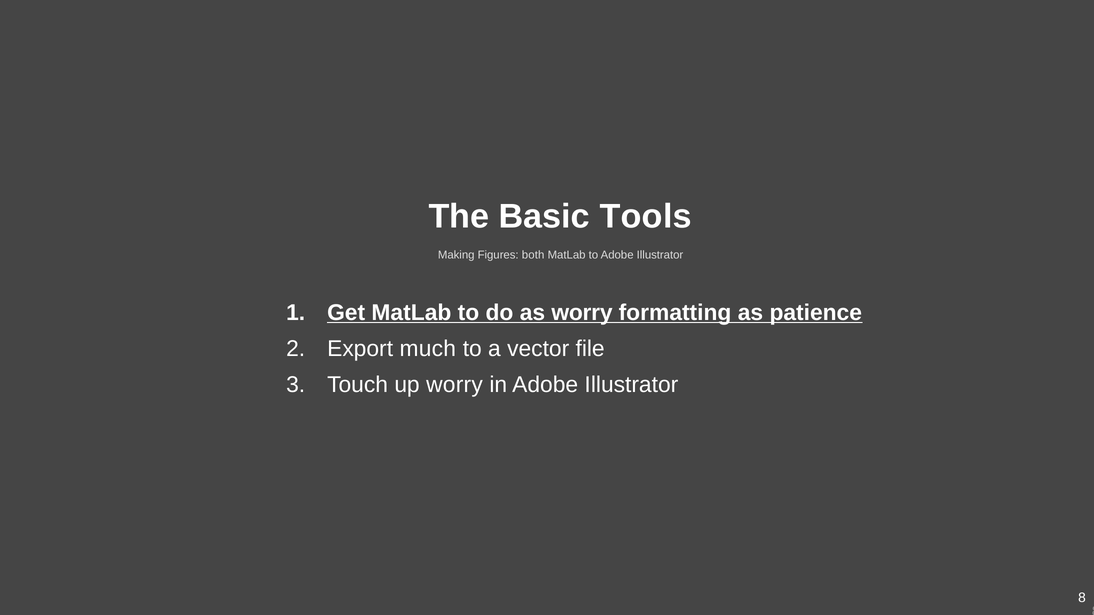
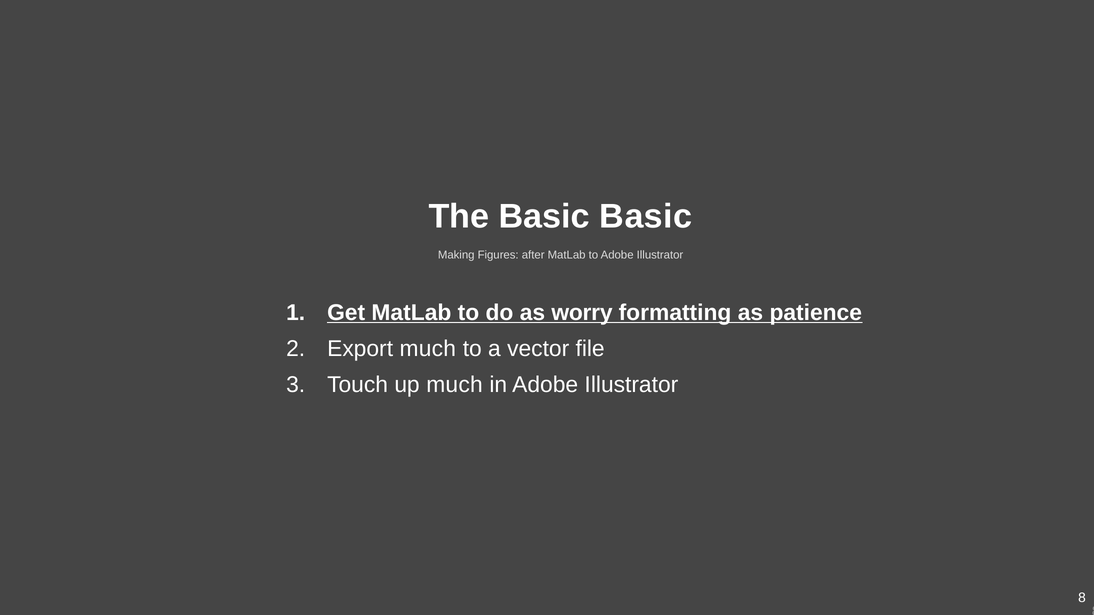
Basic Tools: Tools -> Basic (646, 217)
both: both -> after (533, 255)
up worry: worry -> much (454, 385)
